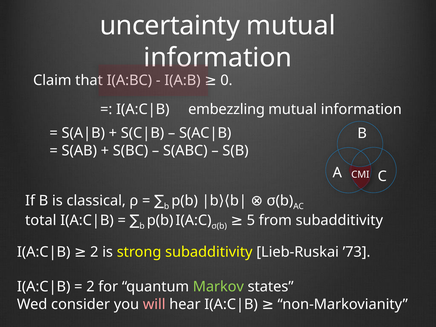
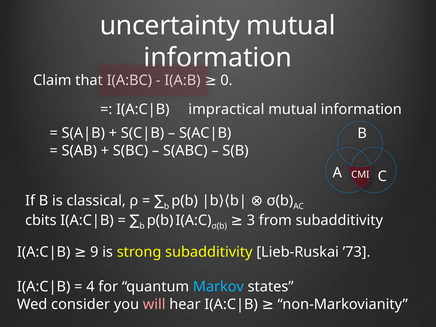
embezzling: embezzling -> impractical (226, 109)
total: total -> cbits (41, 221)
5: 5 -> 3 (251, 221)
2: 2 -> 9 (94, 252)
2: 2 -> 4 (90, 287)
Markov colour: light green -> light blue (218, 287)
